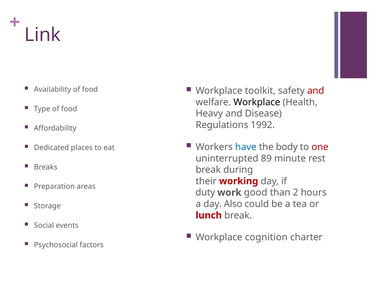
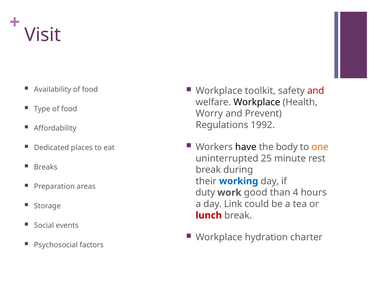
Link: Link -> Visit (43, 35)
Heavy: Heavy -> Worry (209, 113)
Disease: Disease -> Prevent (263, 113)
have colour: blue -> black (246, 147)
one colour: red -> orange (320, 147)
89: 89 -> 25 (266, 158)
working colour: red -> blue (239, 181)
2: 2 -> 4 (296, 192)
Also: Also -> Link (233, 203)
cognition: cognition -> hydration (266, 237)
